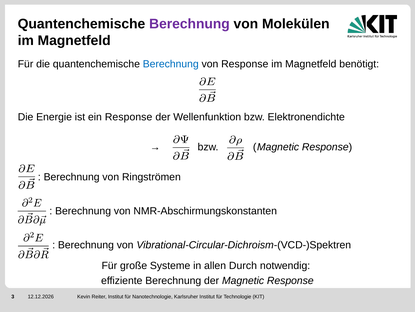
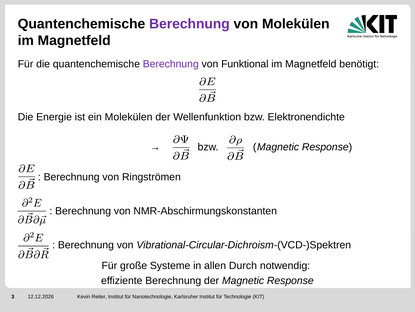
Berechnung colour: blue -> purple (171, 64)
von Response: Response -> Funktional (245, 64)
ein Response: Response -> Molekülen (129, 117)
